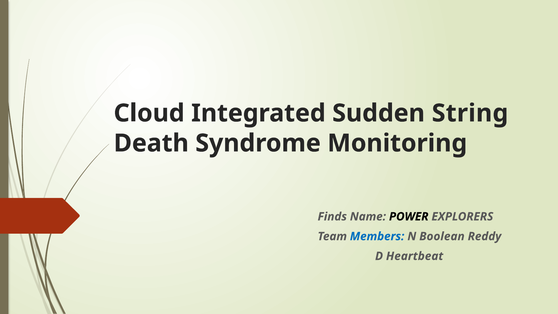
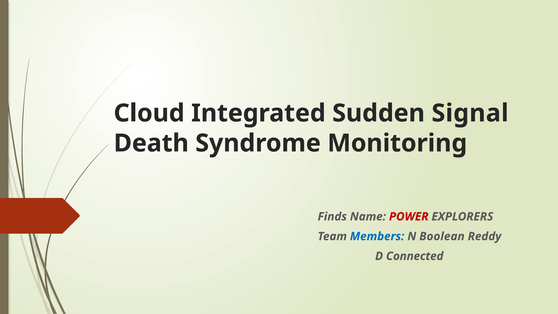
String: String -> Signal (470, 113)
POWER colour: black -> red (409, 217)
Heartbeat: Heartbeat -> Connected (415, 256)
